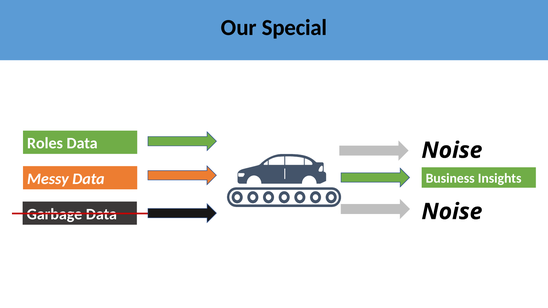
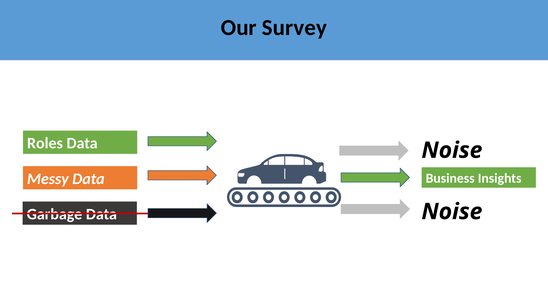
Special: Special -> Survey (294, 28)
